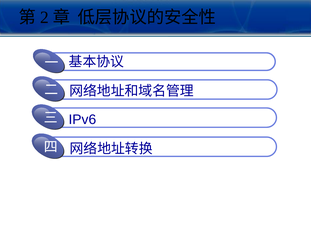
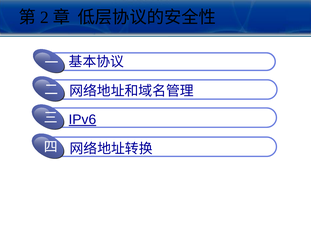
IPv6 underline: none -> present (82, 120)
